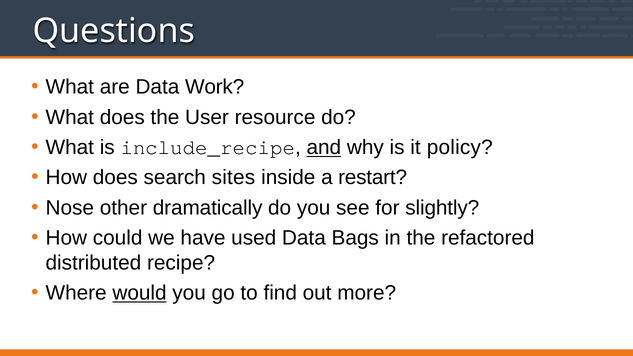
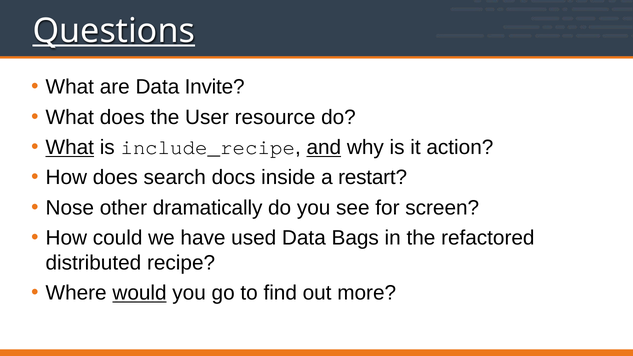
Questions underline: none -> present (114, 31)
Work: Work -> Invite (215, 87)
What underline: none -> present (70, 147)
policy: policy -> action (460, 147)
sites: sites -> docs (234, 178)
slightly: slightly -> screen (442, 208)
